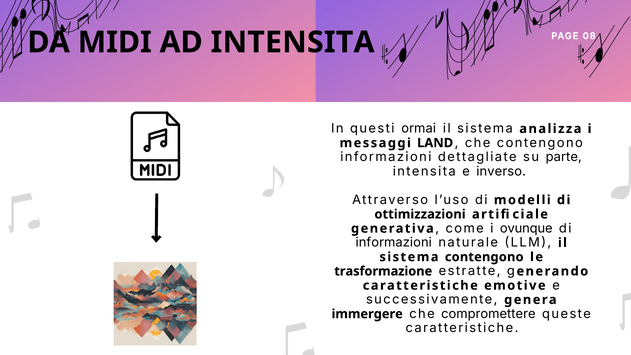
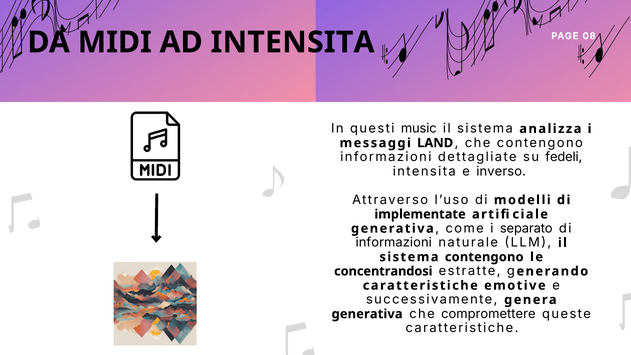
ormai: ormai -> music (419, 129)
parte: parte -> fedeli (564, 157)
ottimizzazioni: ottimizzazioni -> implementate (420, 214)
ovunque: ovunque -> separato (526, 228)
trasformazione: trasformazione -> concentrandosi (383, 271)
immergere: immergere -> generativa (367, 314)
